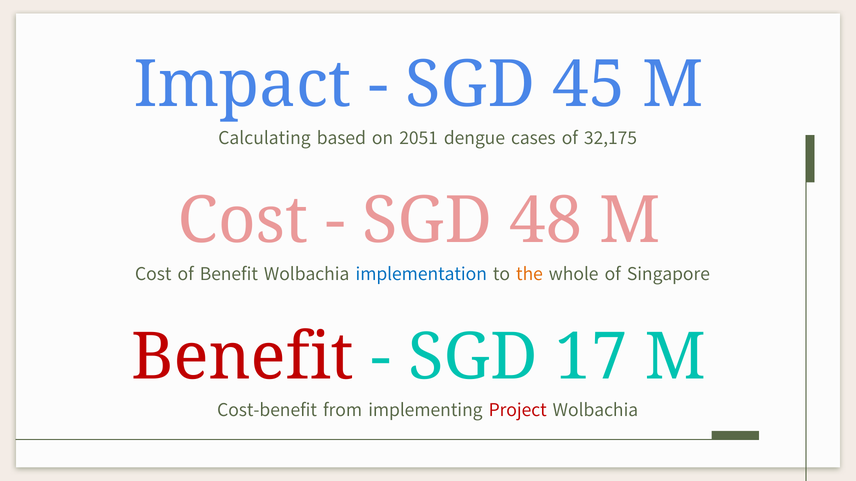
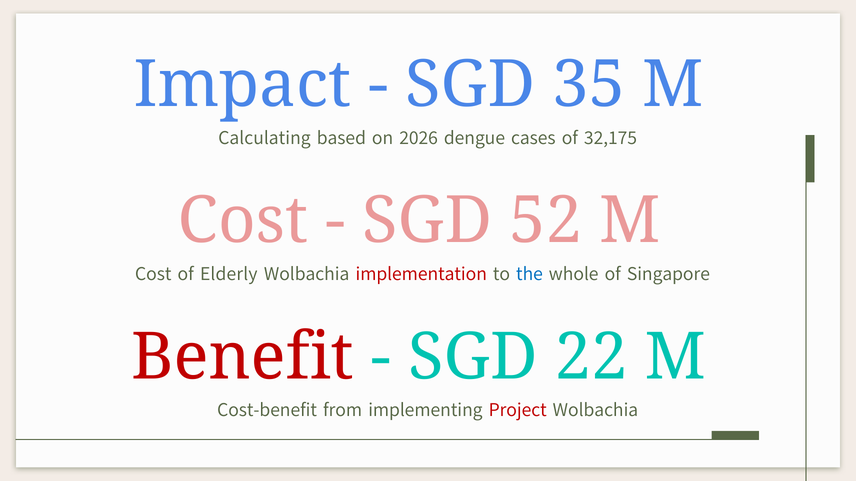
45: 45 -> 35 (589, 85)
2051: 2051 -> 2026 (419, 138)
48: 48 -> 52 (546, 221)
of Benefit: Benefit -> Elderly (229, 274)
implementation colour: blue -> red (421, 274)
the colour: orange -> blue (529, 274)
17: 17 -> 22 (591, 357)
